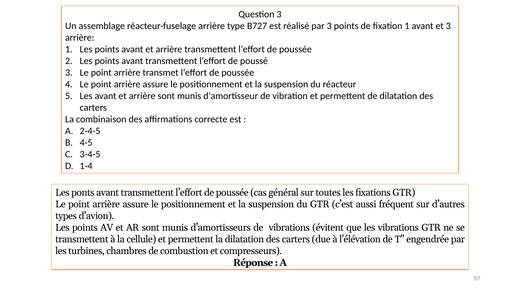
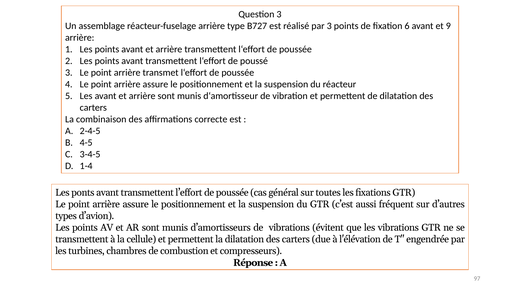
fixation 1: 1 -> 6 (407, 26)
et 3: 3 -> 9 (448, 26)
